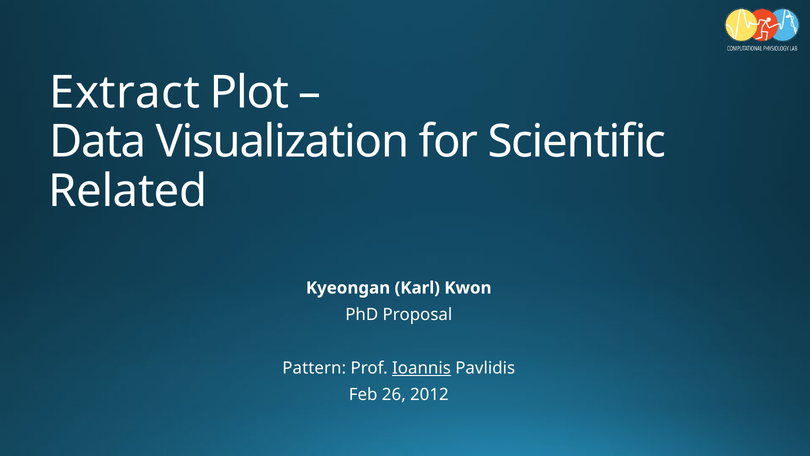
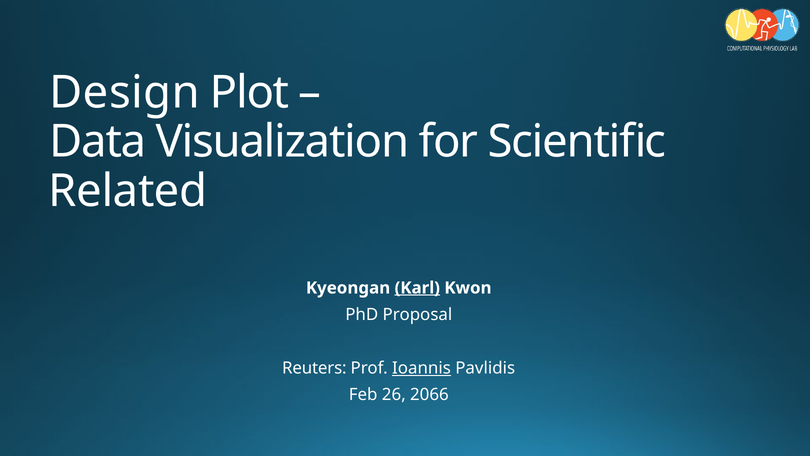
Extract: Extract -> Design (125, 93)
Karl underline: none -> present (417, 288)
Pattern: Pattern -> Reuters (314, 368)
2012: 2012 -> 2066 (429, 394)
